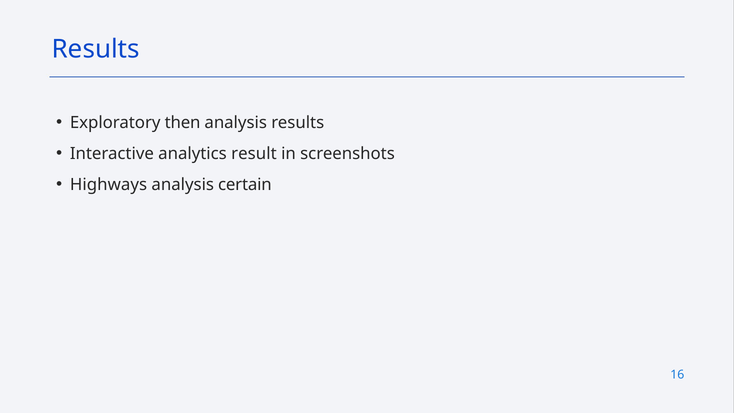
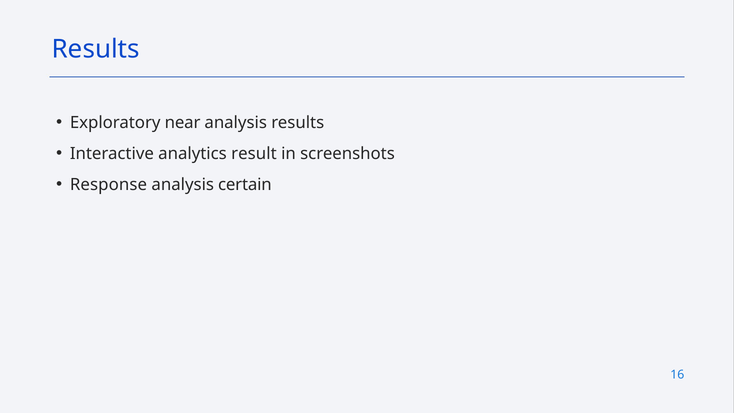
then: then -> near (183, 123)
Highways: Highways -> Response (108, 185)
